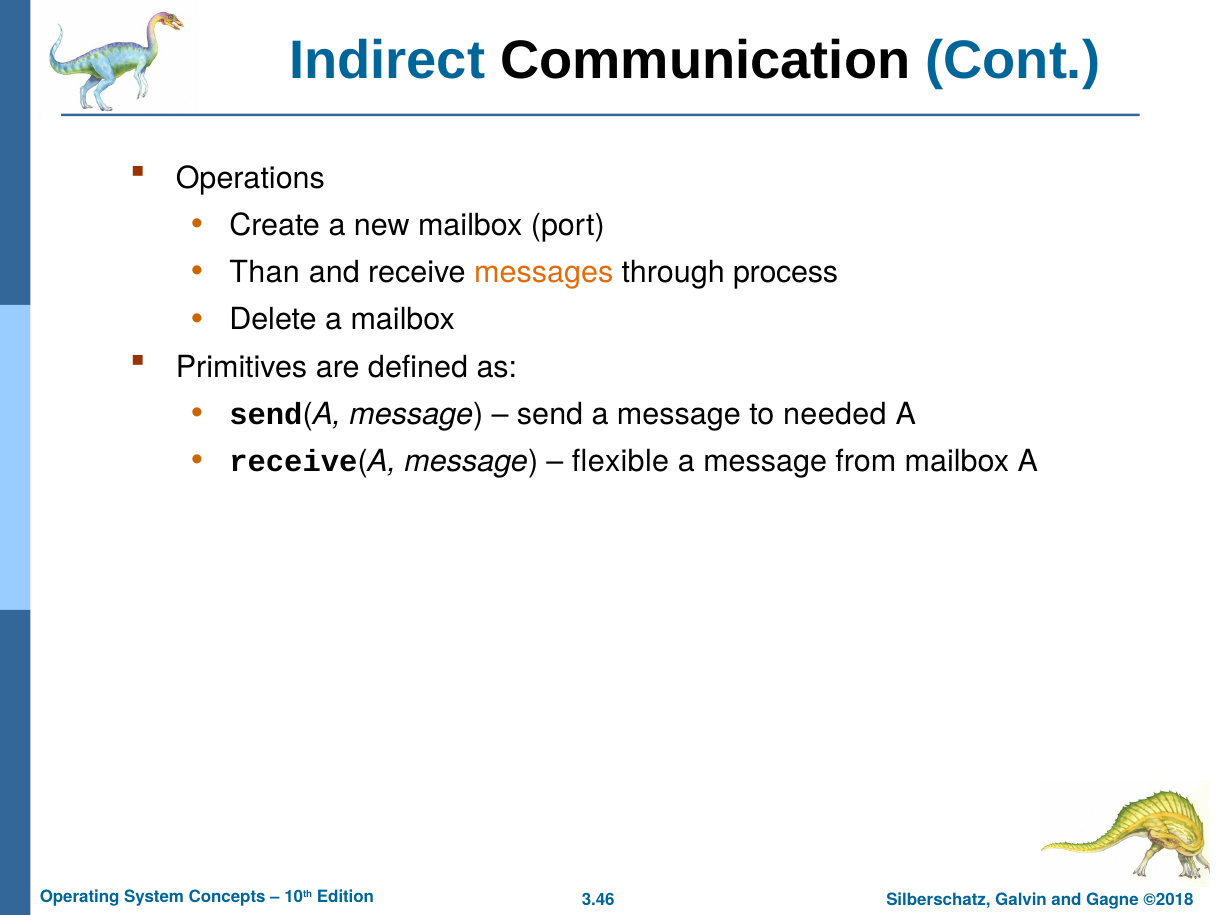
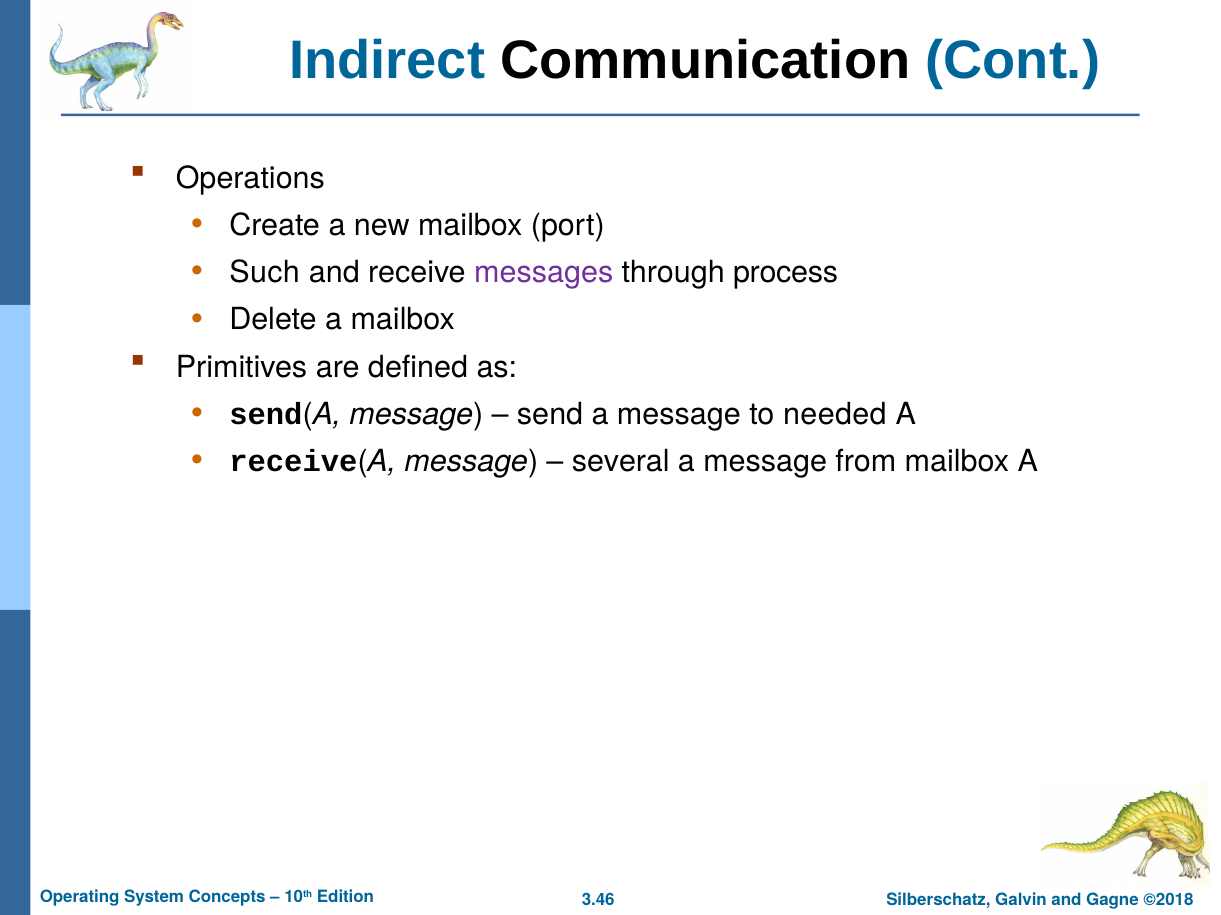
Than: Than -> Such (265, 273)
messages colour: orange -> purple (544, 273)
flexible: flexible -> several (621, 462)
